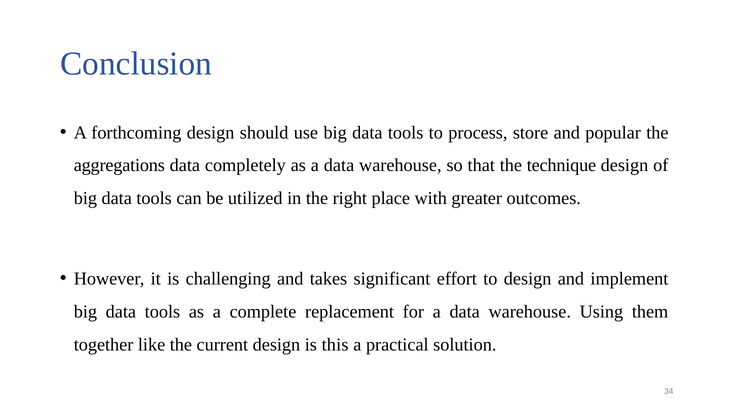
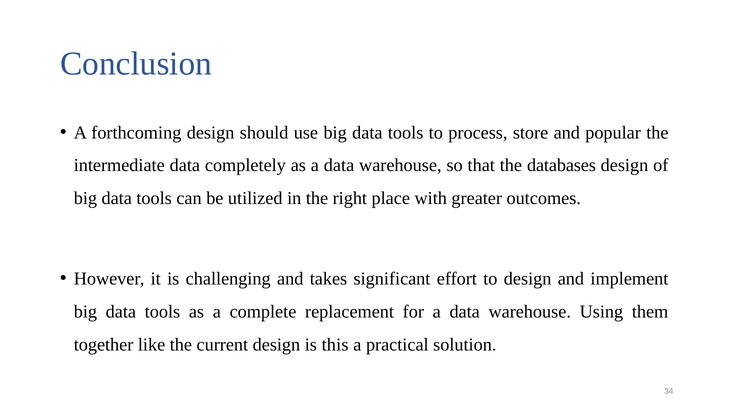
aggregations: aggregations -> intermediate (119, 165)
technique: technique -> databases (561, 165)
